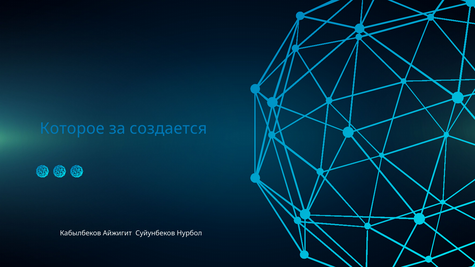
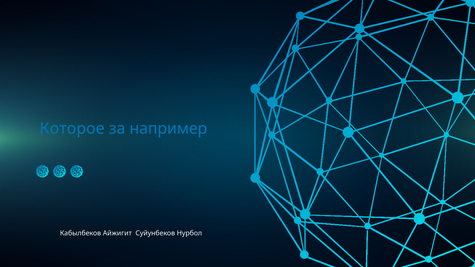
создается: создается -> например (168, 129)
